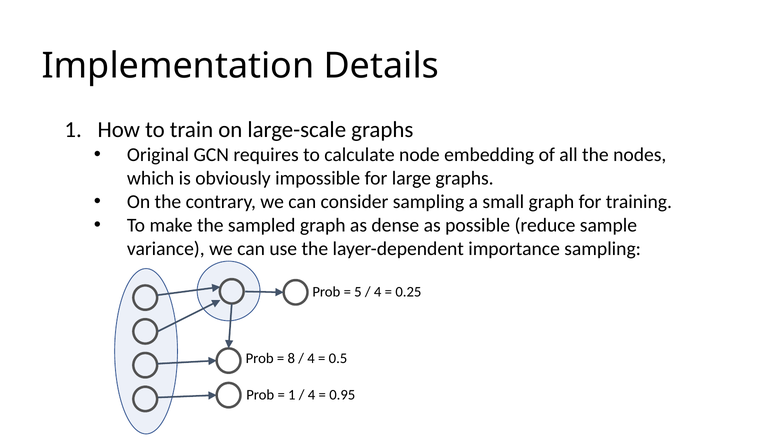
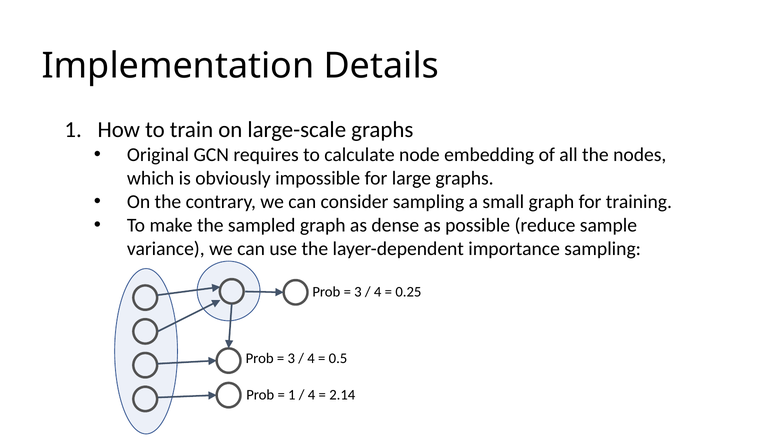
5: 5 -> 3 (358, 292)
8: 8 -> 3 (291, 358)
0.95: 0.95 -> 2.14 (342, 395)
